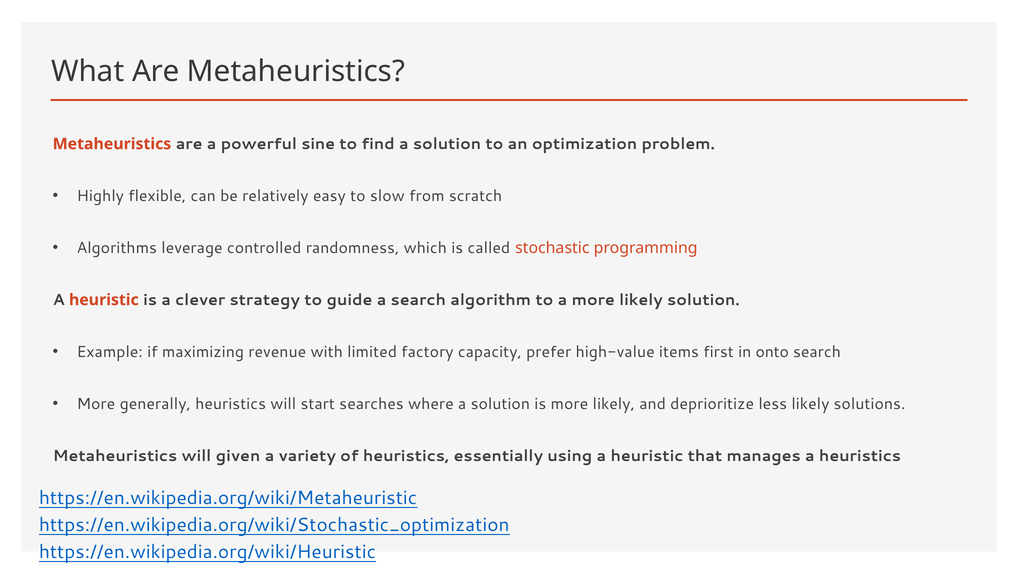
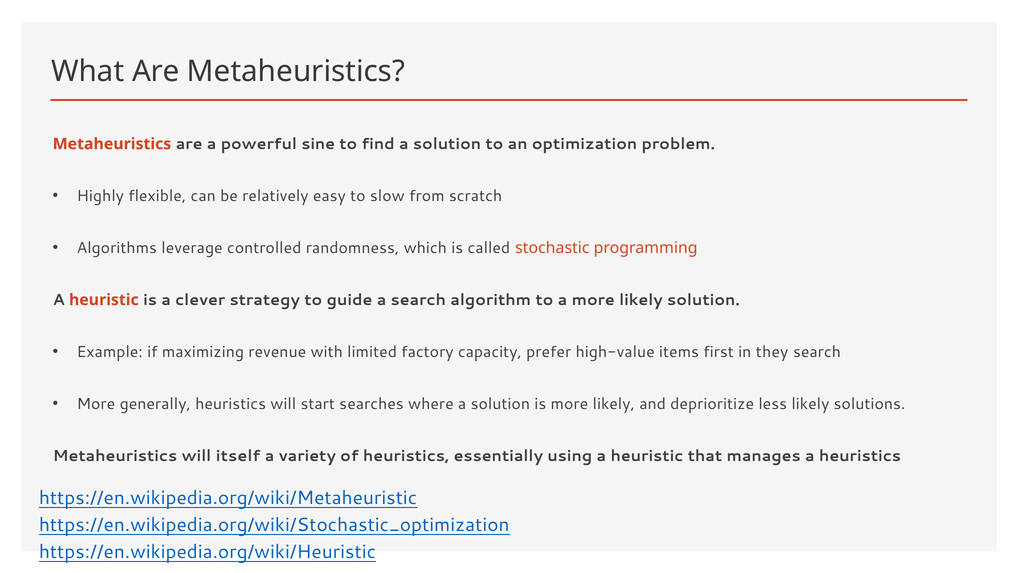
onto: onto -> they (772, 352)
given: given -> itself (238, 456)
